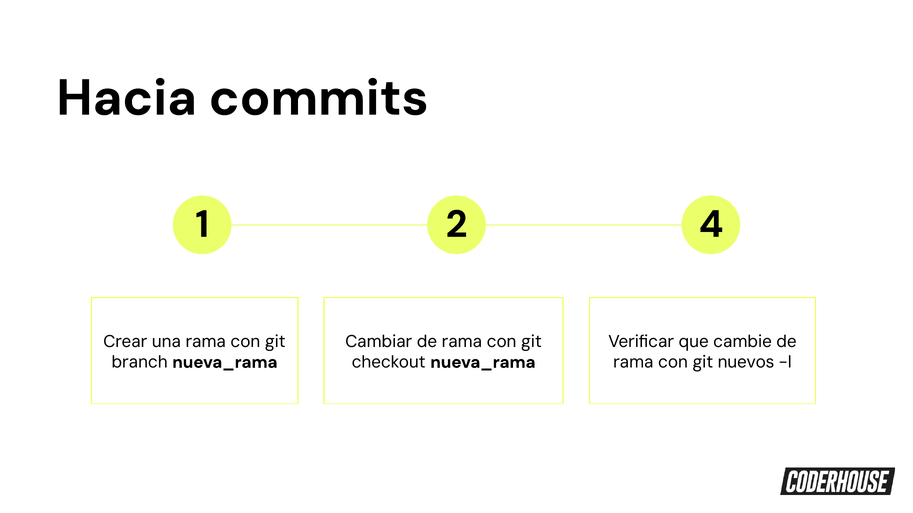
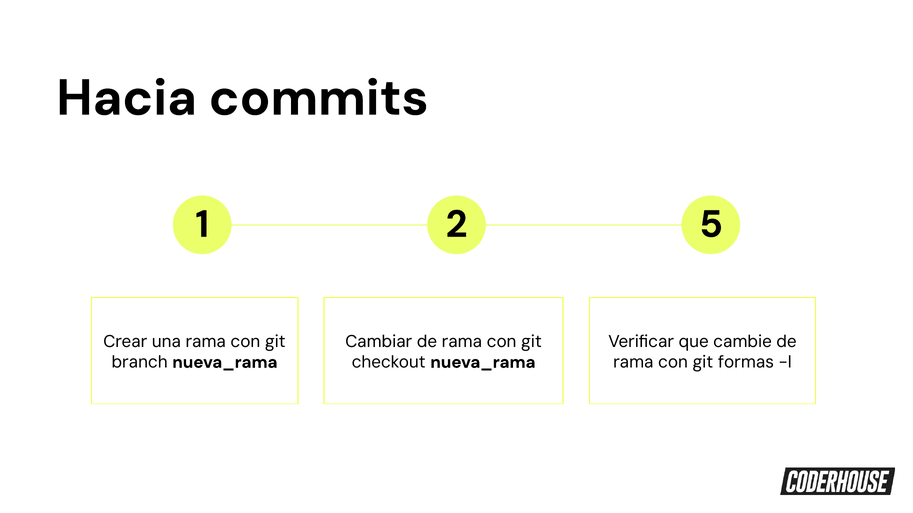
4: 4 -> 5 (711, 225)
nuevos: nuevos -> formas (746, 363)
